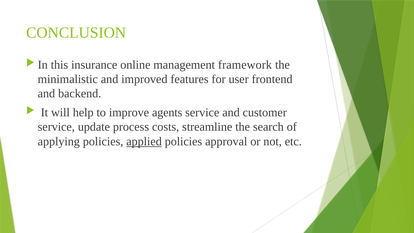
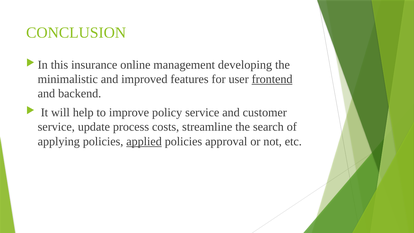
framework: framework -> developing (245, 65)
frontend underline: none -> present (272, 79)
agents: agents -> policy (167, 112)
